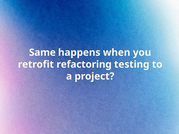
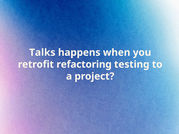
Same: Same -> Talks (42, 53)
